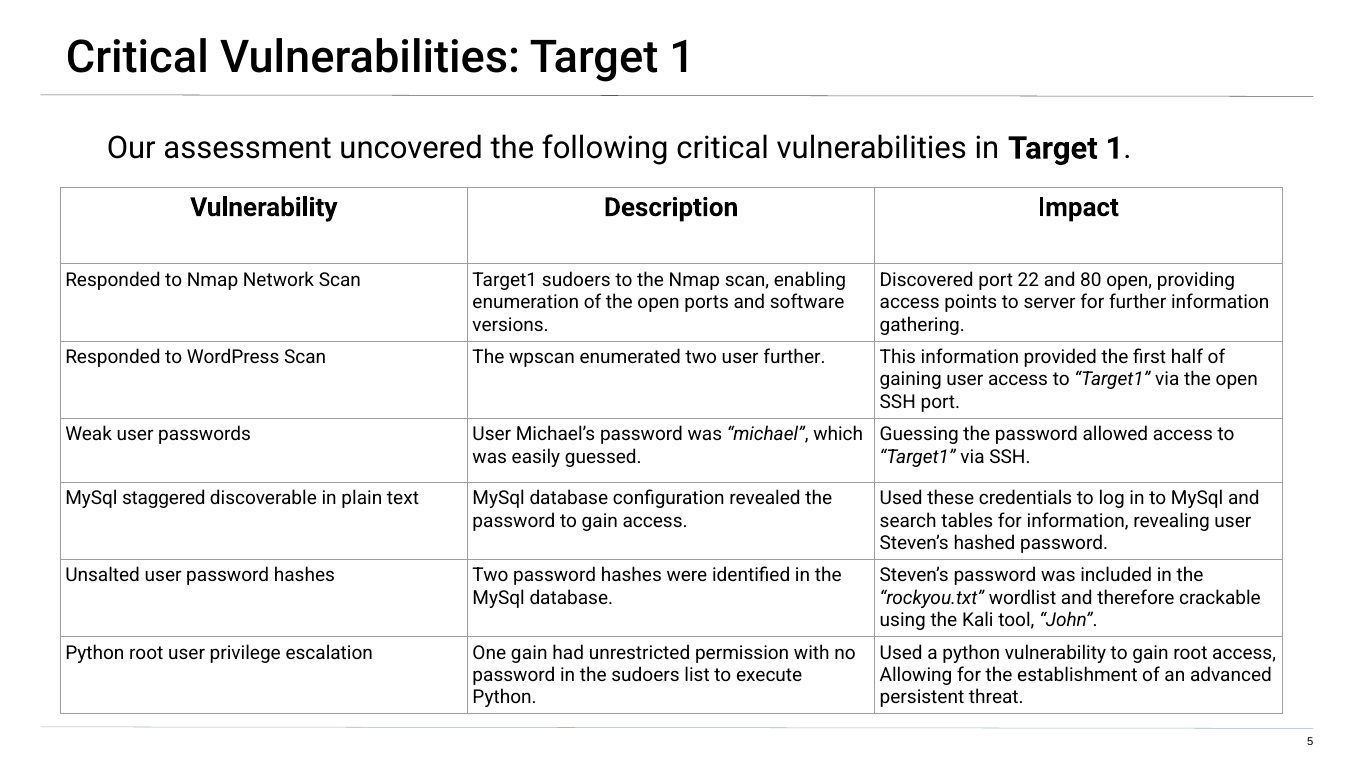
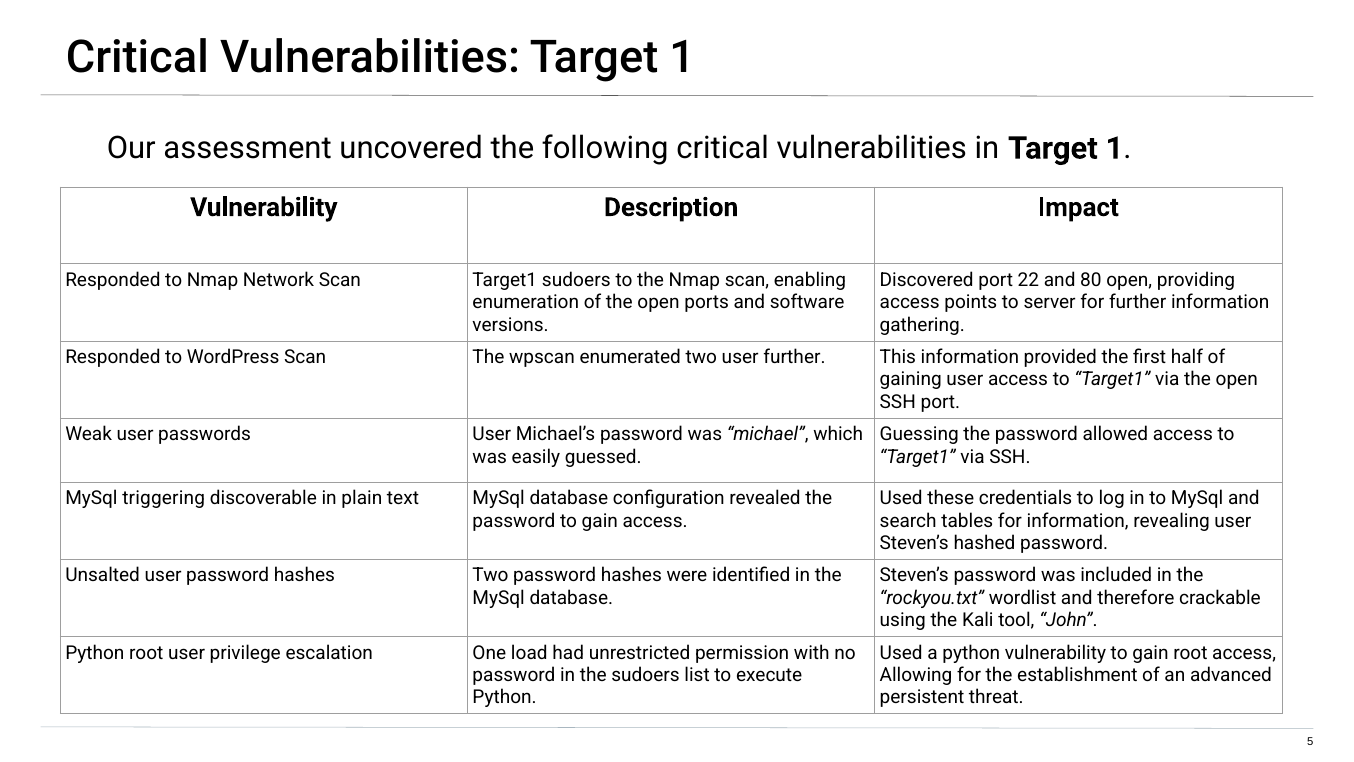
staggered: staggered -> triggering (164, 498)
One gain: gain -> load (529, 653)
